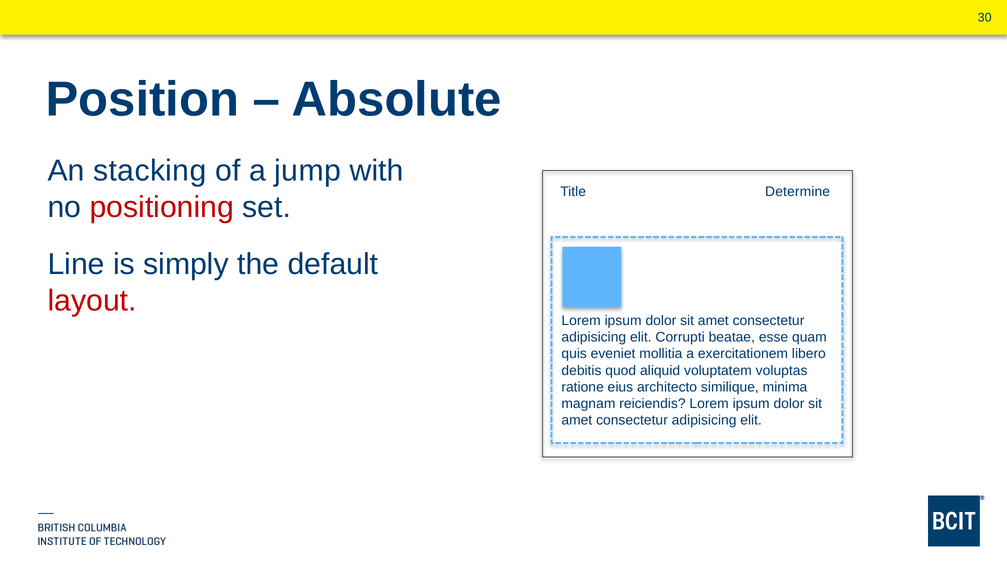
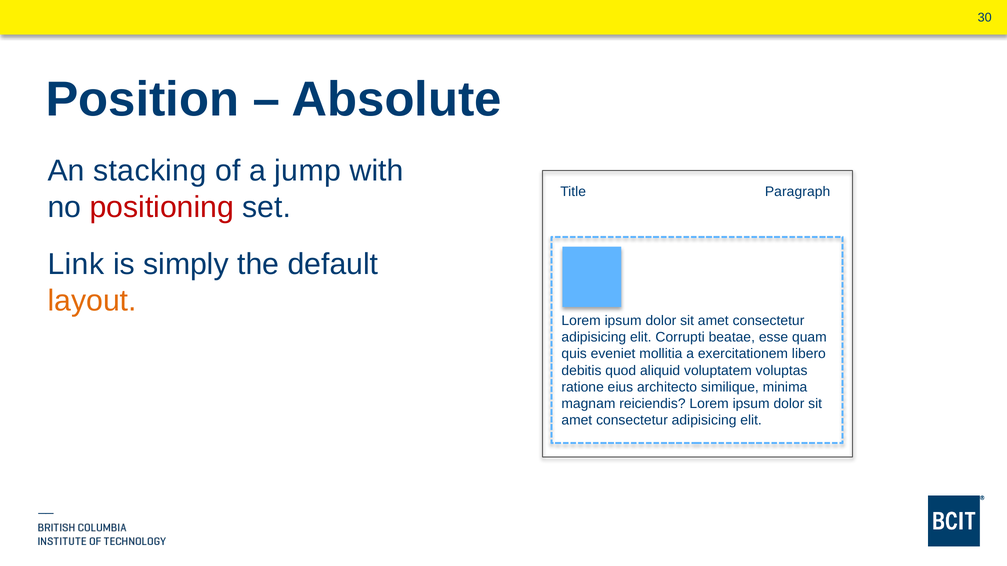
Determine: Determine -> Paragraph (798, 192)
Line: Line -> Link (76, 265)
layout colour: red -> orange (92, 301)
